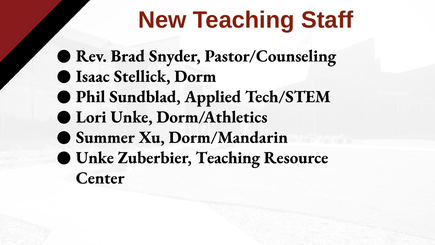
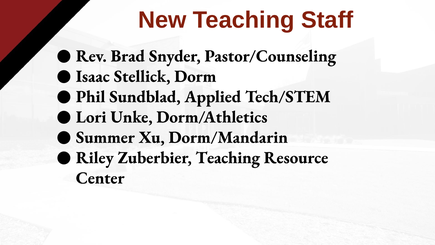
Unke: Unke -> Riley (95, 157)
